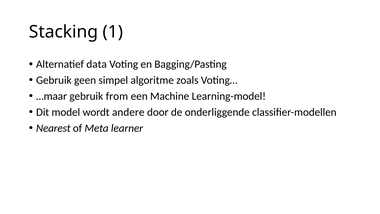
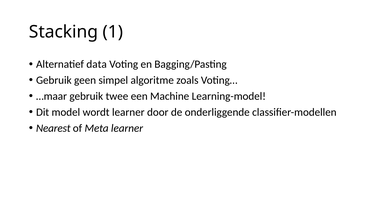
from: from -> twee (117, 96)
wordt andere: andere -> learner (128, 112)
